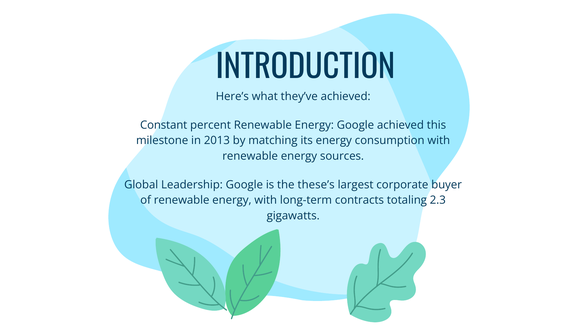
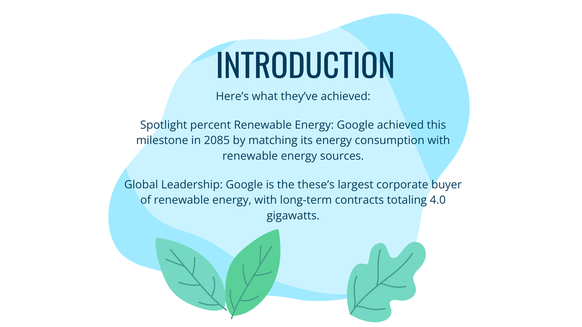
Constant: Constant -> Spotlight (164, 125)
2013: 2013 -> 2085 (217, 141)
2.3: 2.3 -> 4.0 (438, 200)
